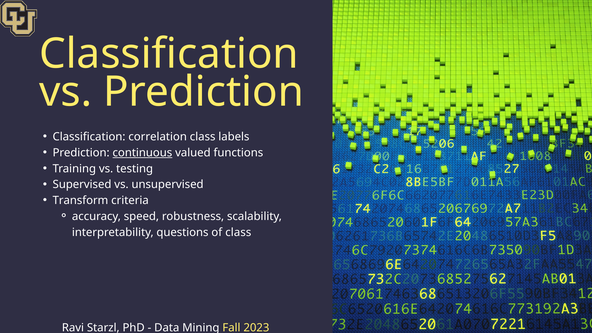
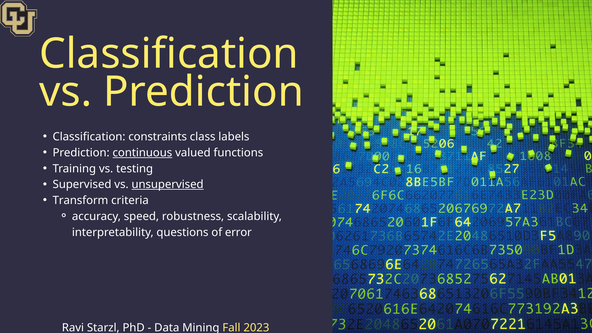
correlation: correlation -> constraints (158, 137)
unsupervised underline: none -> present (168, 185)
of class: class -> error (238, 232)
